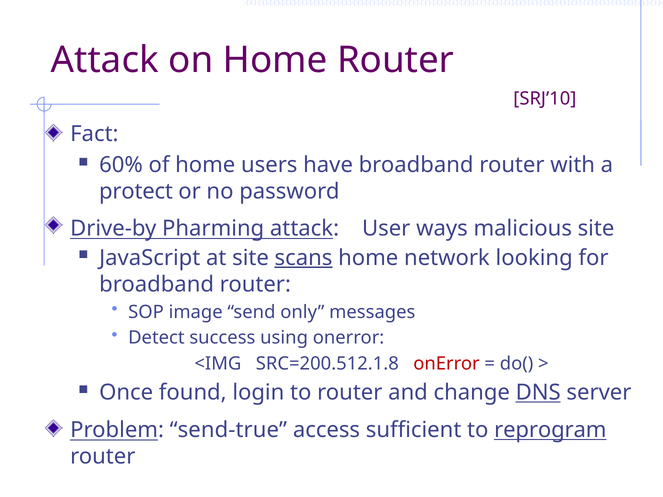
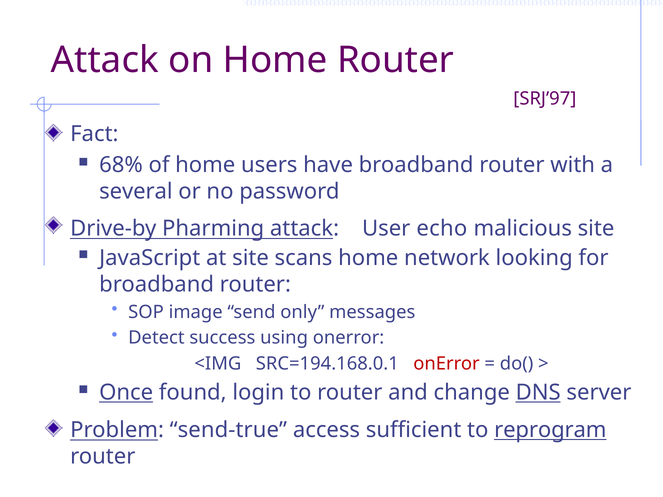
SRJ’10: SRJ’10 -> SRJ’97 (545, 98)
60%: 60% -> 68% (121, 165)
protect: protect -> several (136, 192)
ways: ways -> echo (442, 229)
scans underline: present -> none (304, 258)
SRC=200.512.1.8: SRC=200.512.1.8 -> SRC=194.168.0.1 (327, 364)
Once underline: none -> present (126, 393)
